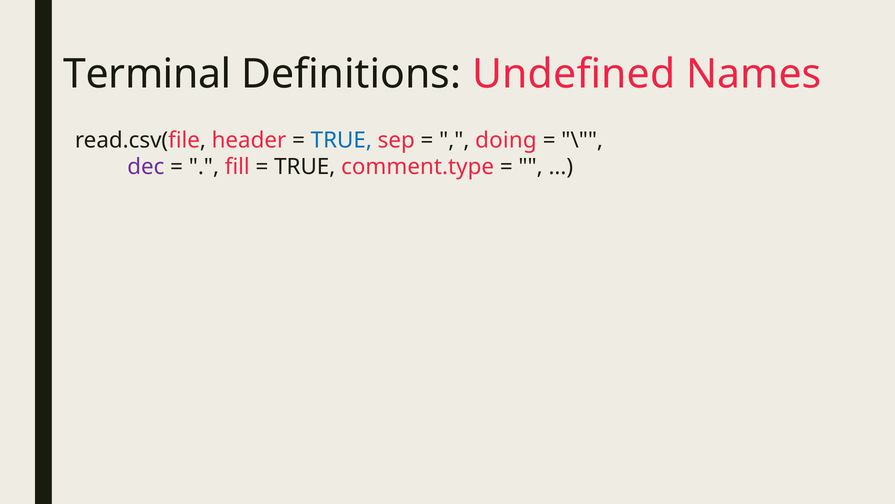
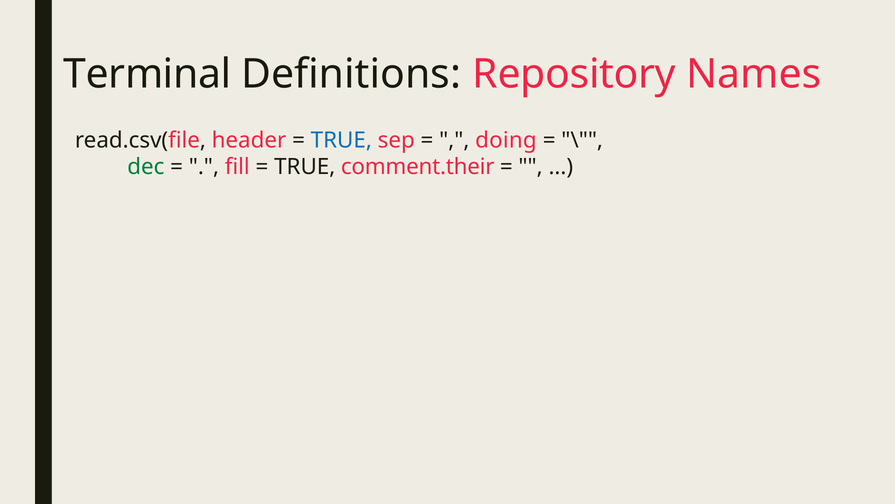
Undefined: Undefined -> Repository (574, 74)
dec colour: purple -> green (146, 167)
comment.type: comment.type -> comment.their (418, 167)
